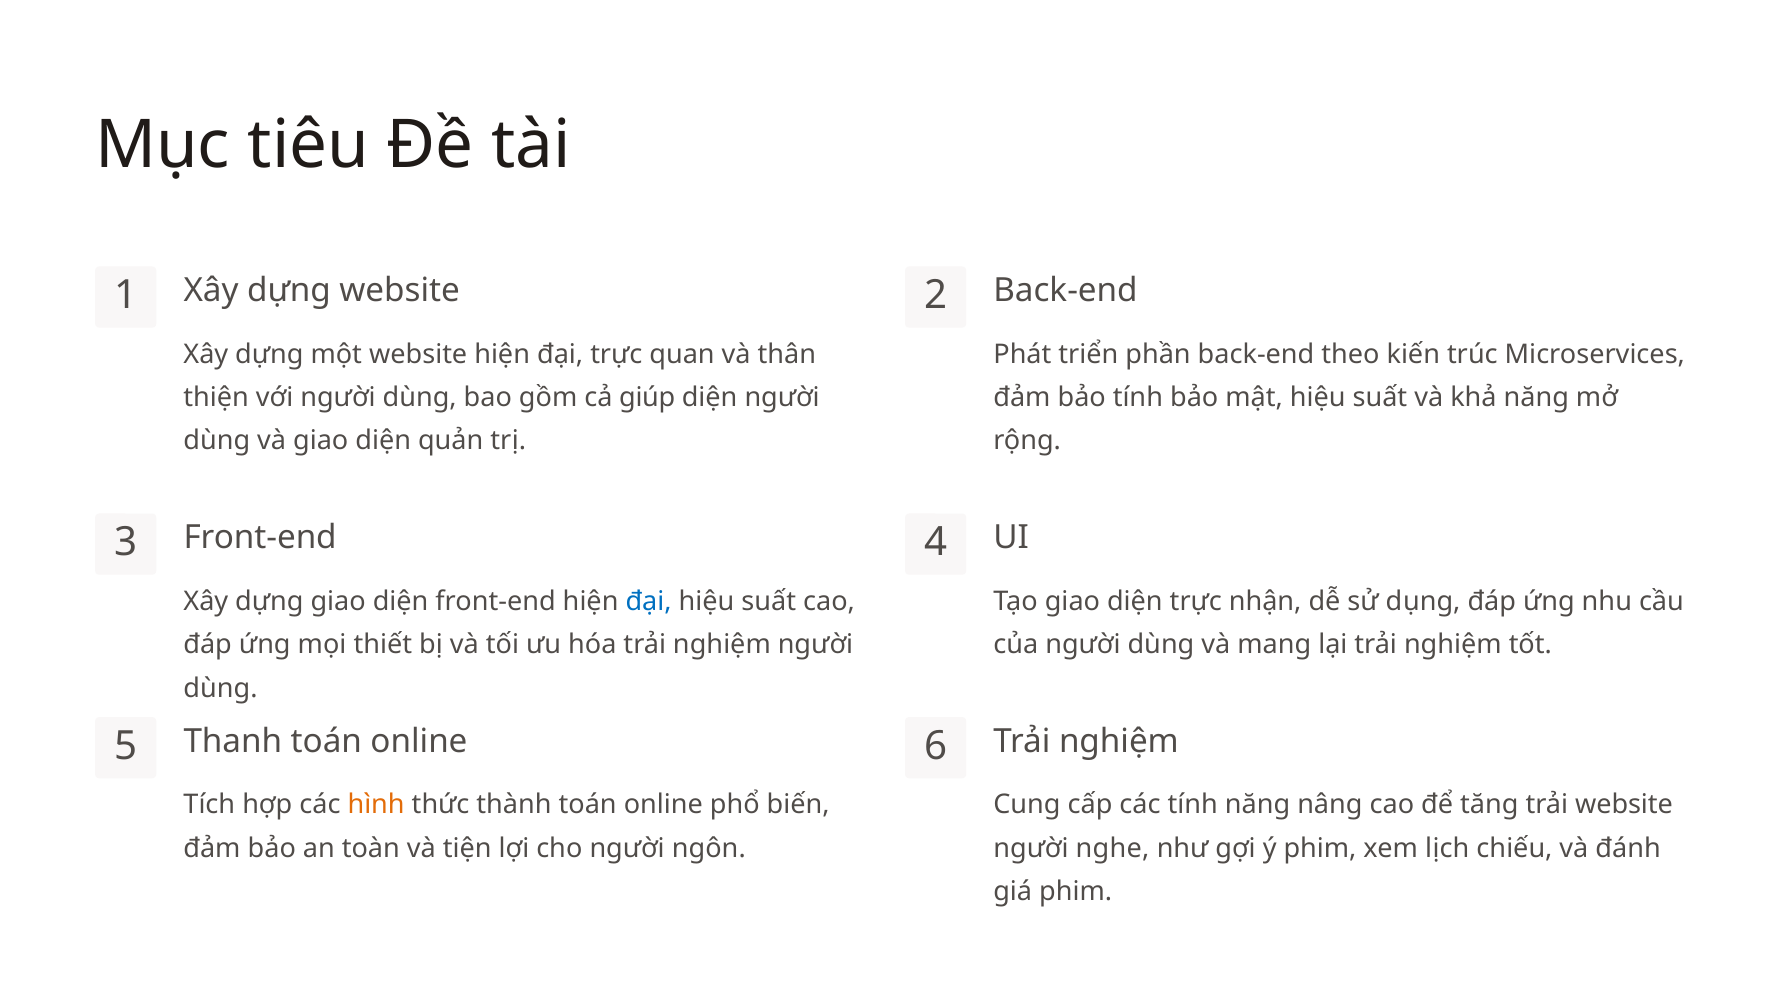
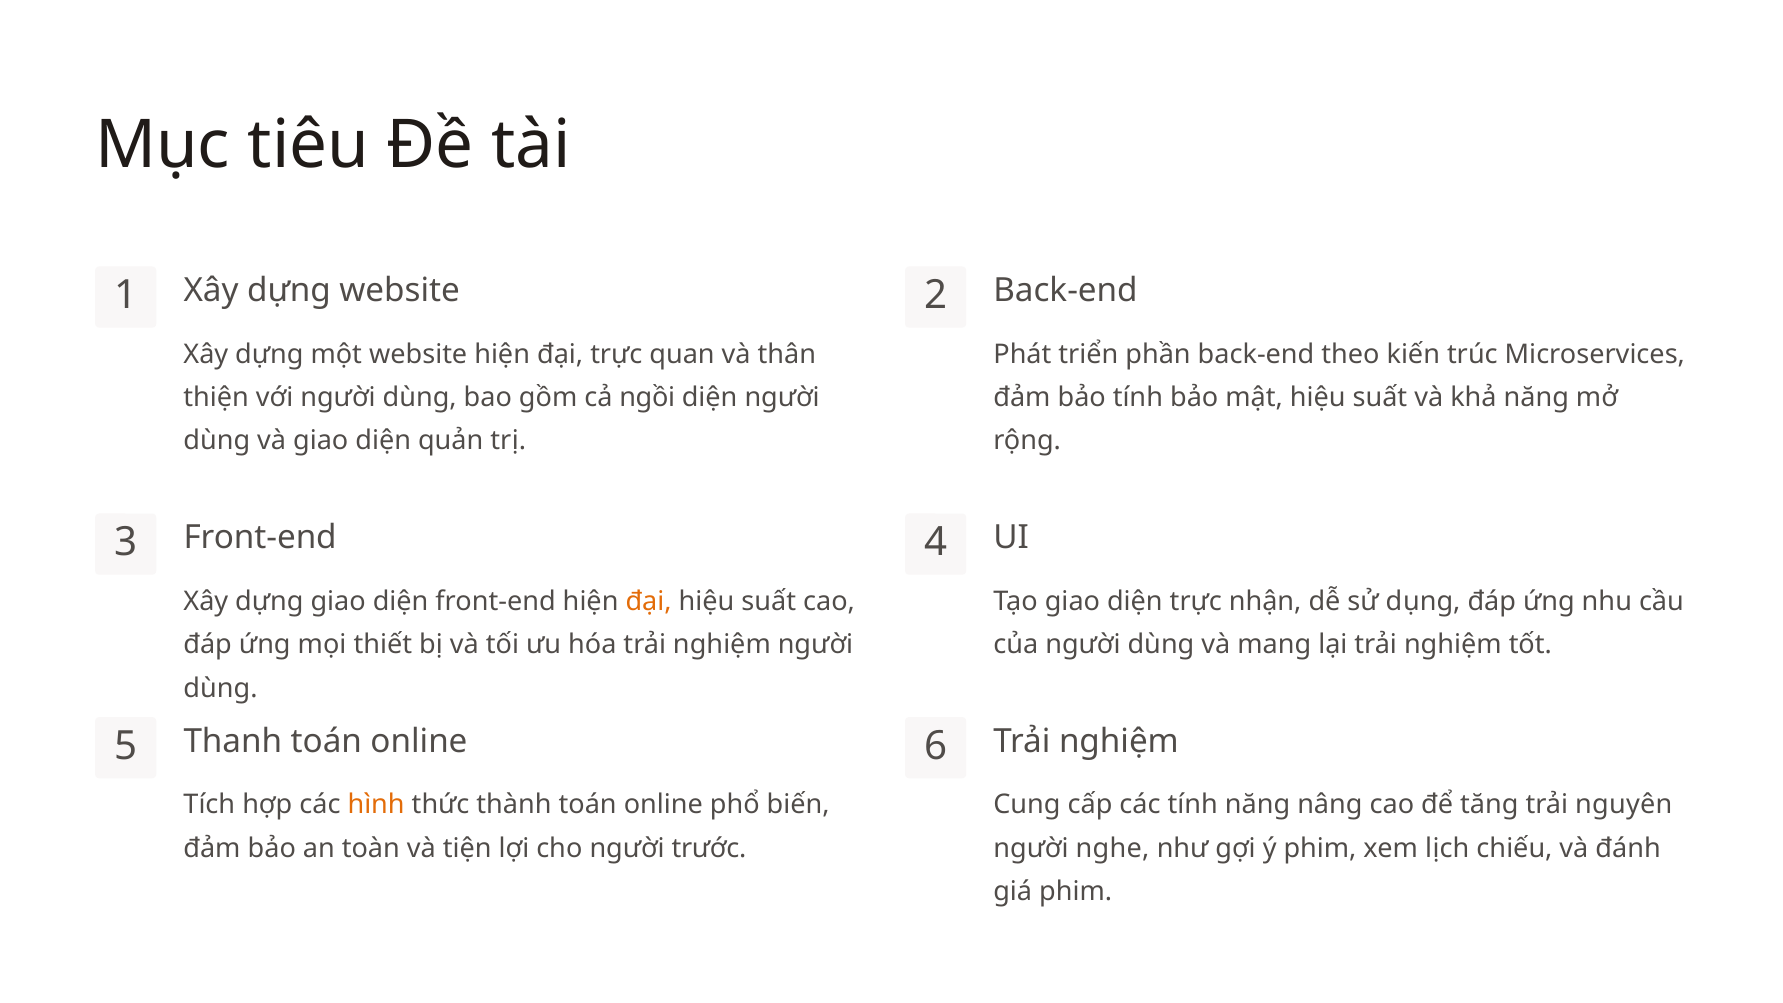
giúp: giúp -> ngồi (647, 398)
đại colour: blue -> orange (649, 601)
trải website: website -> nguyên (1624, 805)
ngôn: ngôn -> trước (709, 848)
